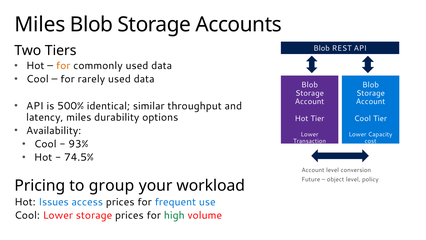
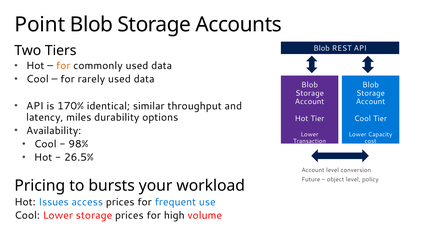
Miles: Miles -> Point (40, 24)
500%: 500% -> 170% (71, 106)
93%: 93% -> 98% (78, 144)
74.5%: 74.5% -> 26.5% (79, 157)
group: group -> bursts (112, 185)
high colour: green -> black (174, 215)
